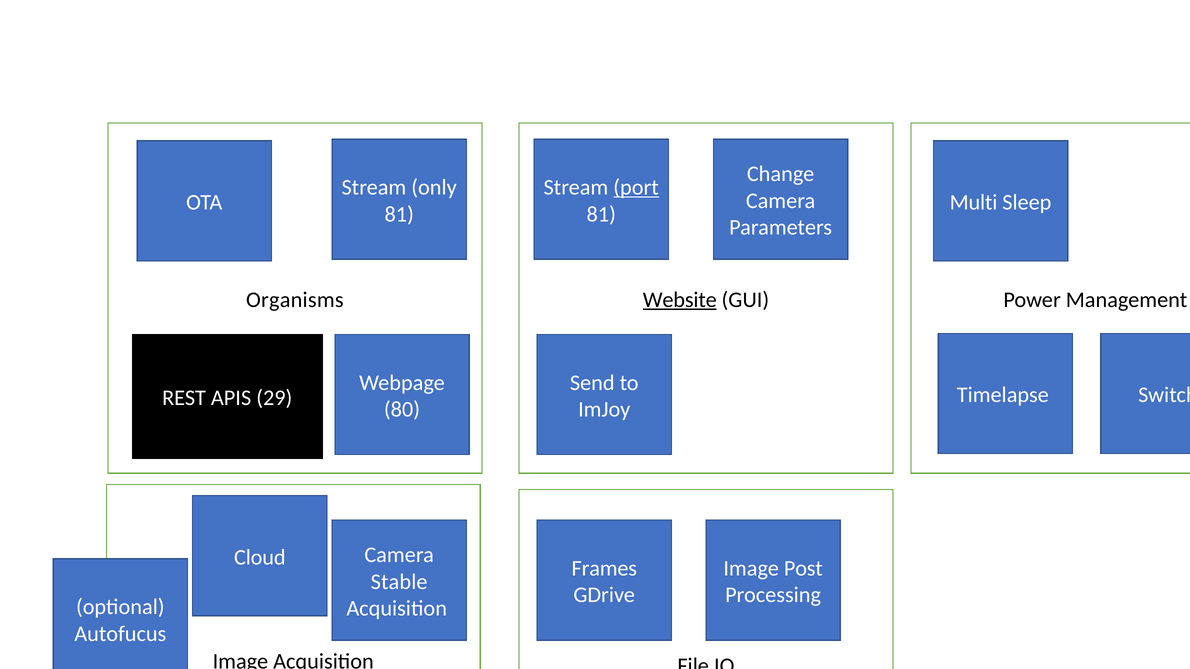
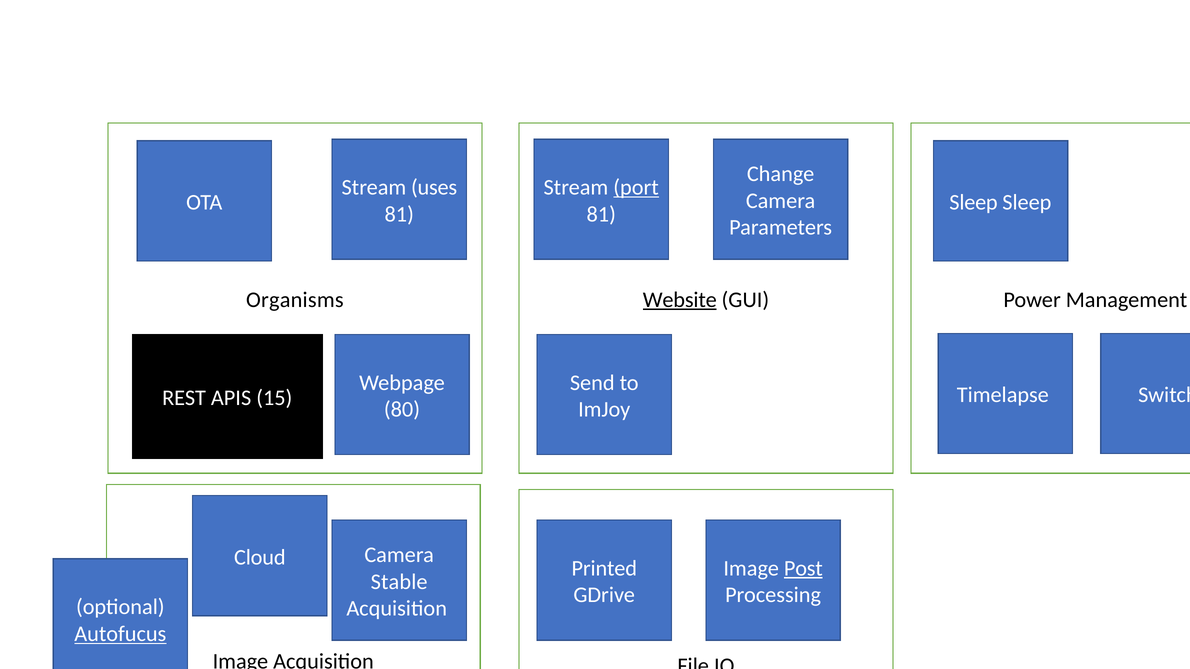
only: only -> uses (434, 188)
Multi: Multi -> Sleep (974, 203)
29: 29 -> 15 (274, 398)
Frames: Frames -> Printed (604, 569)
Post underline: none -> present (803, 569)
Autofucus underline: none -> present (120, 634)
